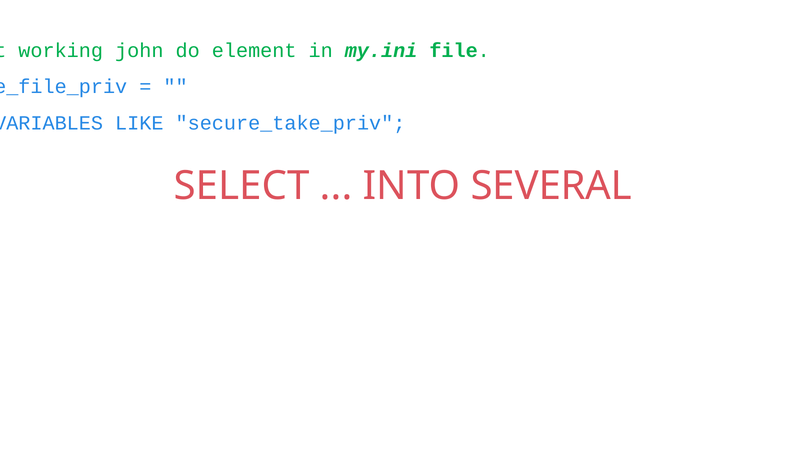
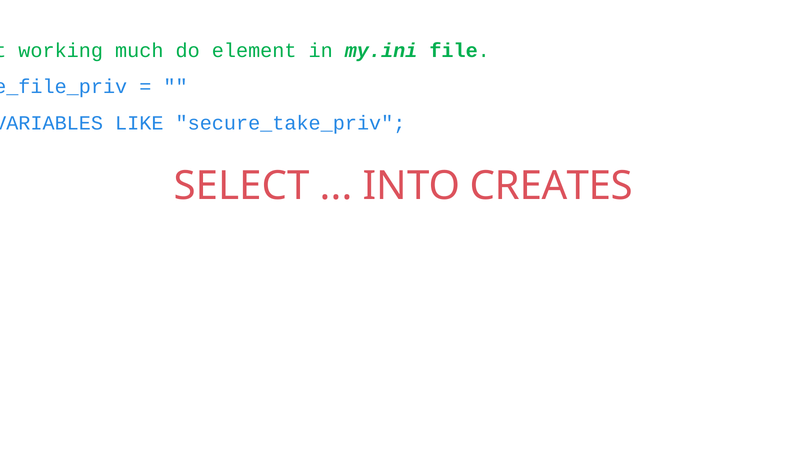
john: john -> much (139, 51)
SEVERAL: SEVERAL -> CREATES (551, 186)
